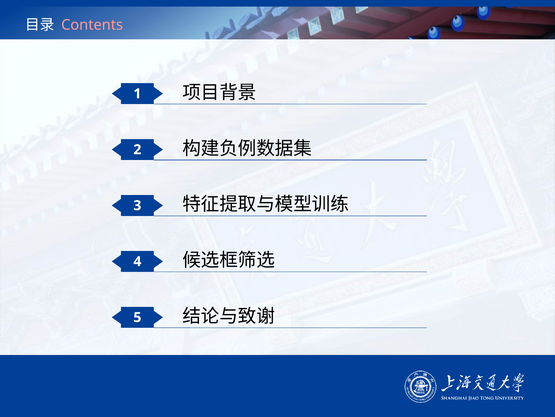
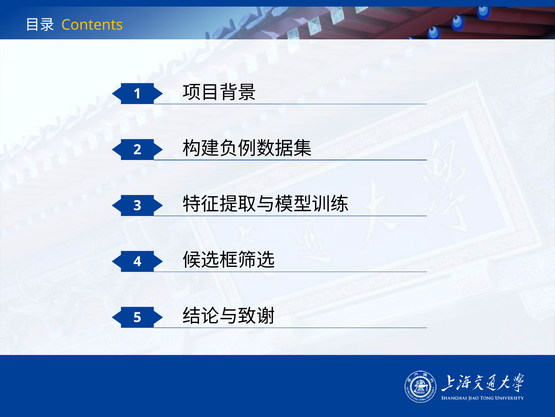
Contents colour: pink -> yellow (92, 25)
